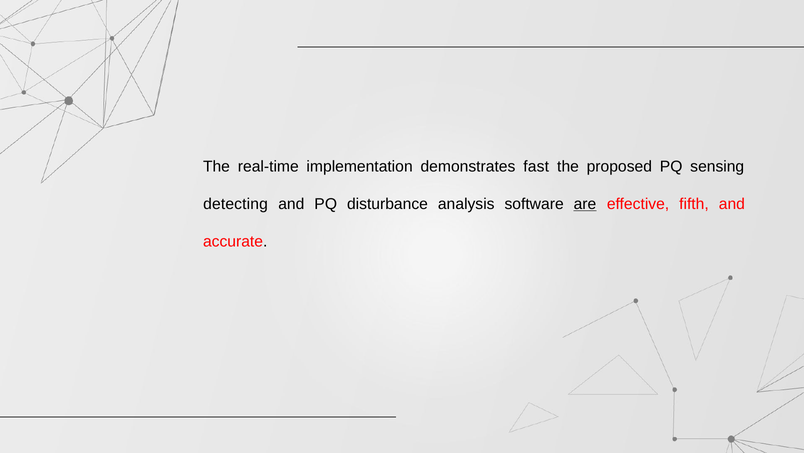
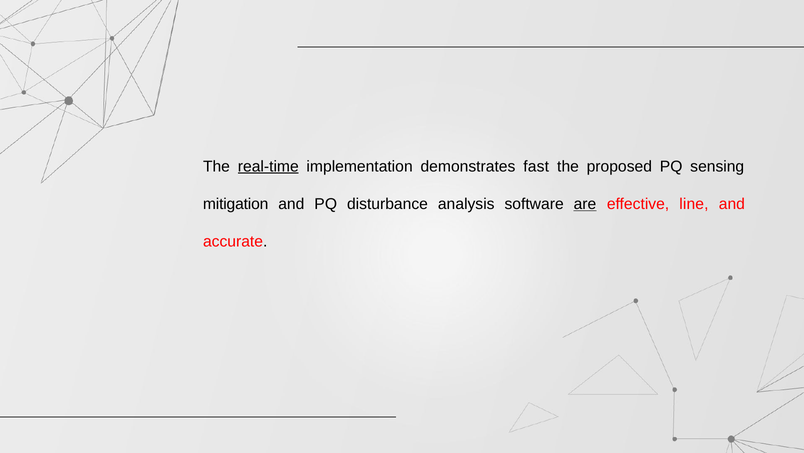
real-time underline: none -> present (268, 166)
detecting: detecting -> mitigation (236, 204)
fifth: fifth -> line (694, 204)
